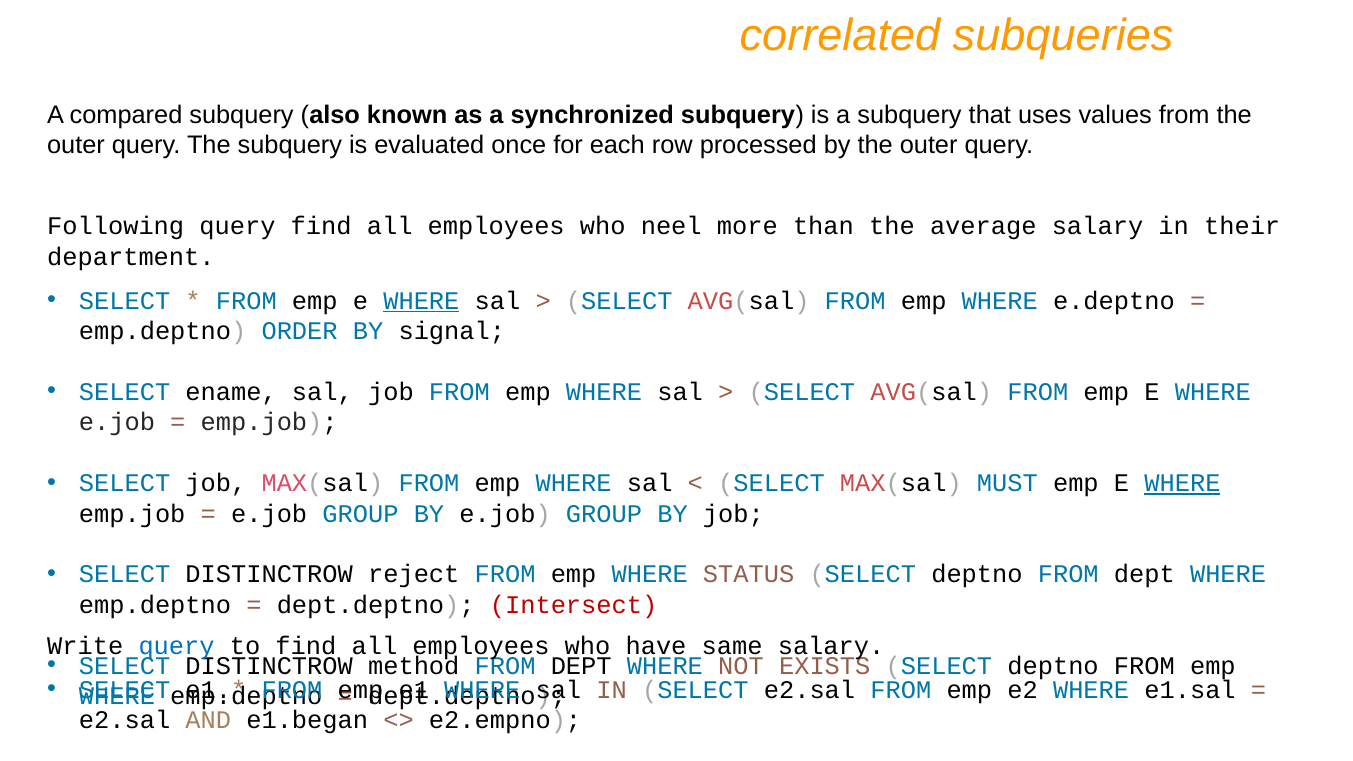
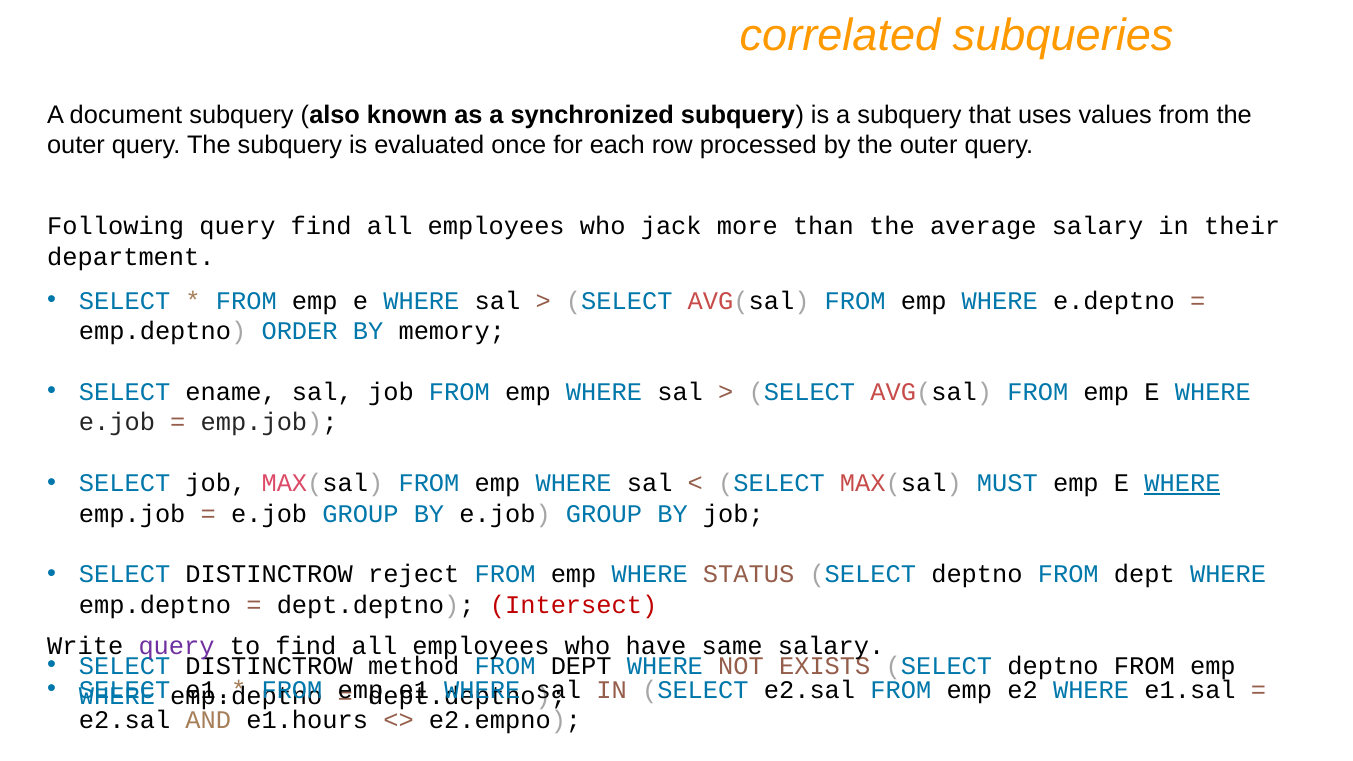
compared: compared -> document (126, 115)
neel: neel -> jack (671, 226)
WHERE underline: present -> none (421, 301)
signal: signal -> memory (452, 331)
query colour: blue -> purple (177, 646)
e1.began: e1.began -> e1.hours (307, 720)
